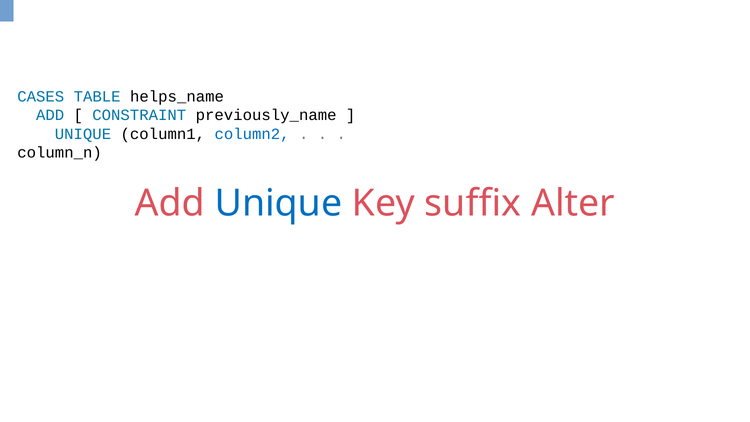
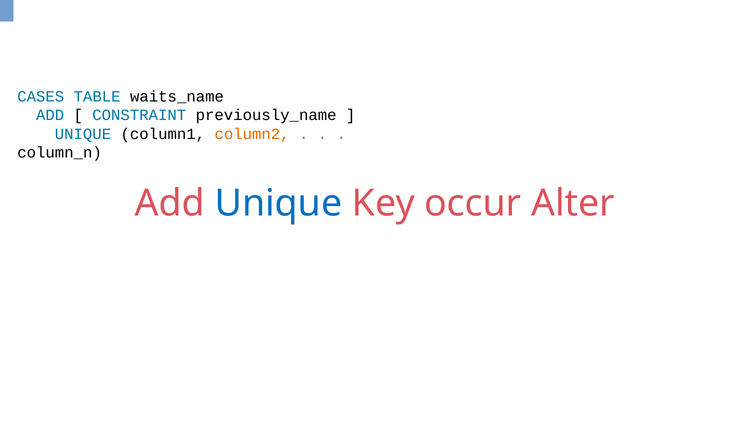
helps_name: helps_name -> waits_name (177, 96)
column2 colour: blue -> orange (252, 134)
suffix: suffix -> occur (473, 203)
